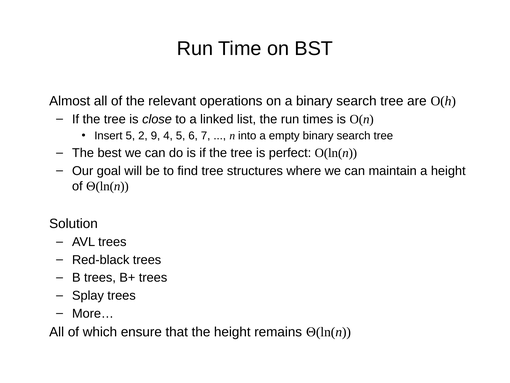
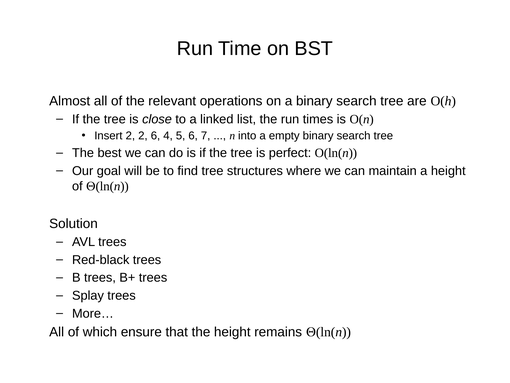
Insert 5: 5 -> 2 (130, 136)
2 9: 9 -> 6 (155, 136)
